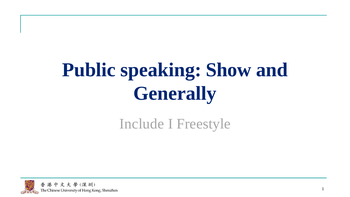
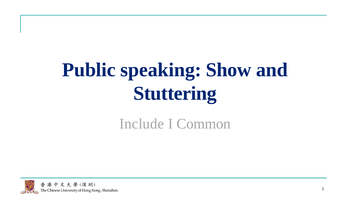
Generally: Generally -> Stuttering (175, 93)
Freestyle: Freestyle -> Common (204, 124)
